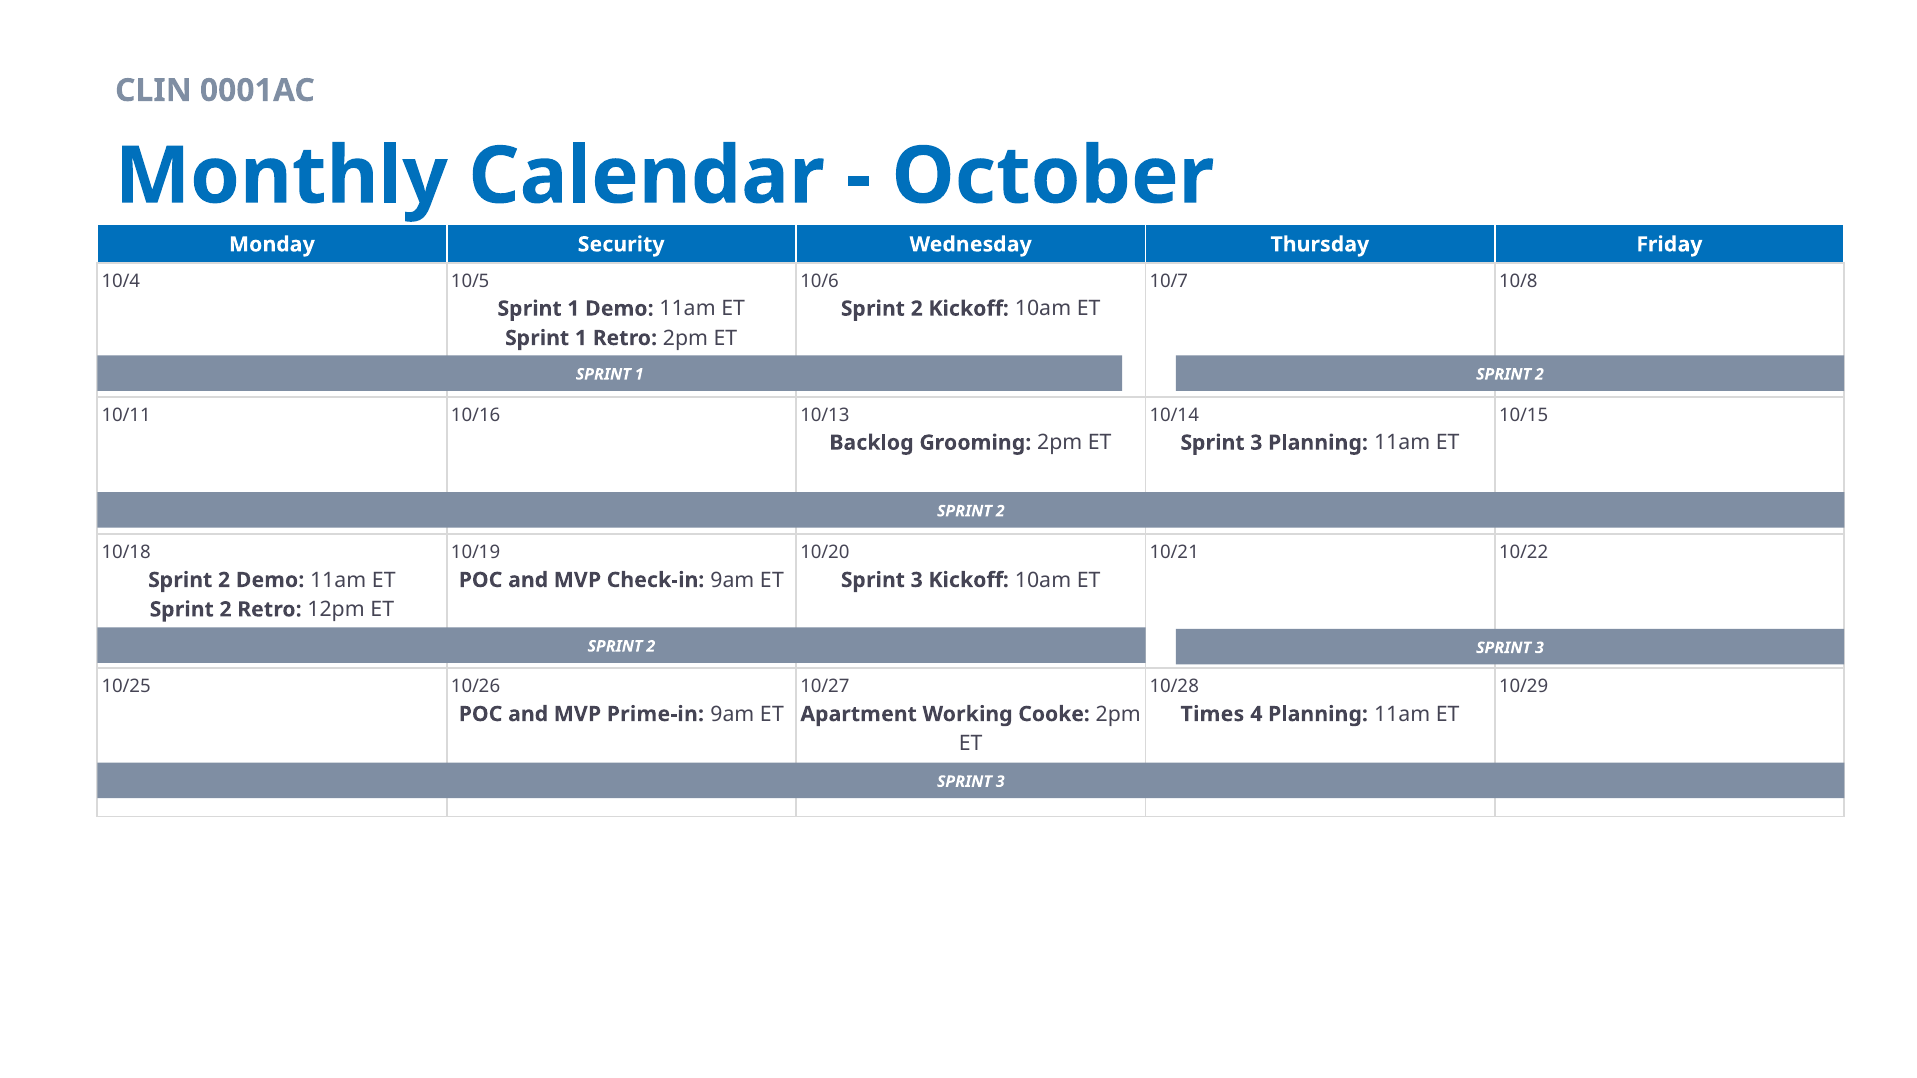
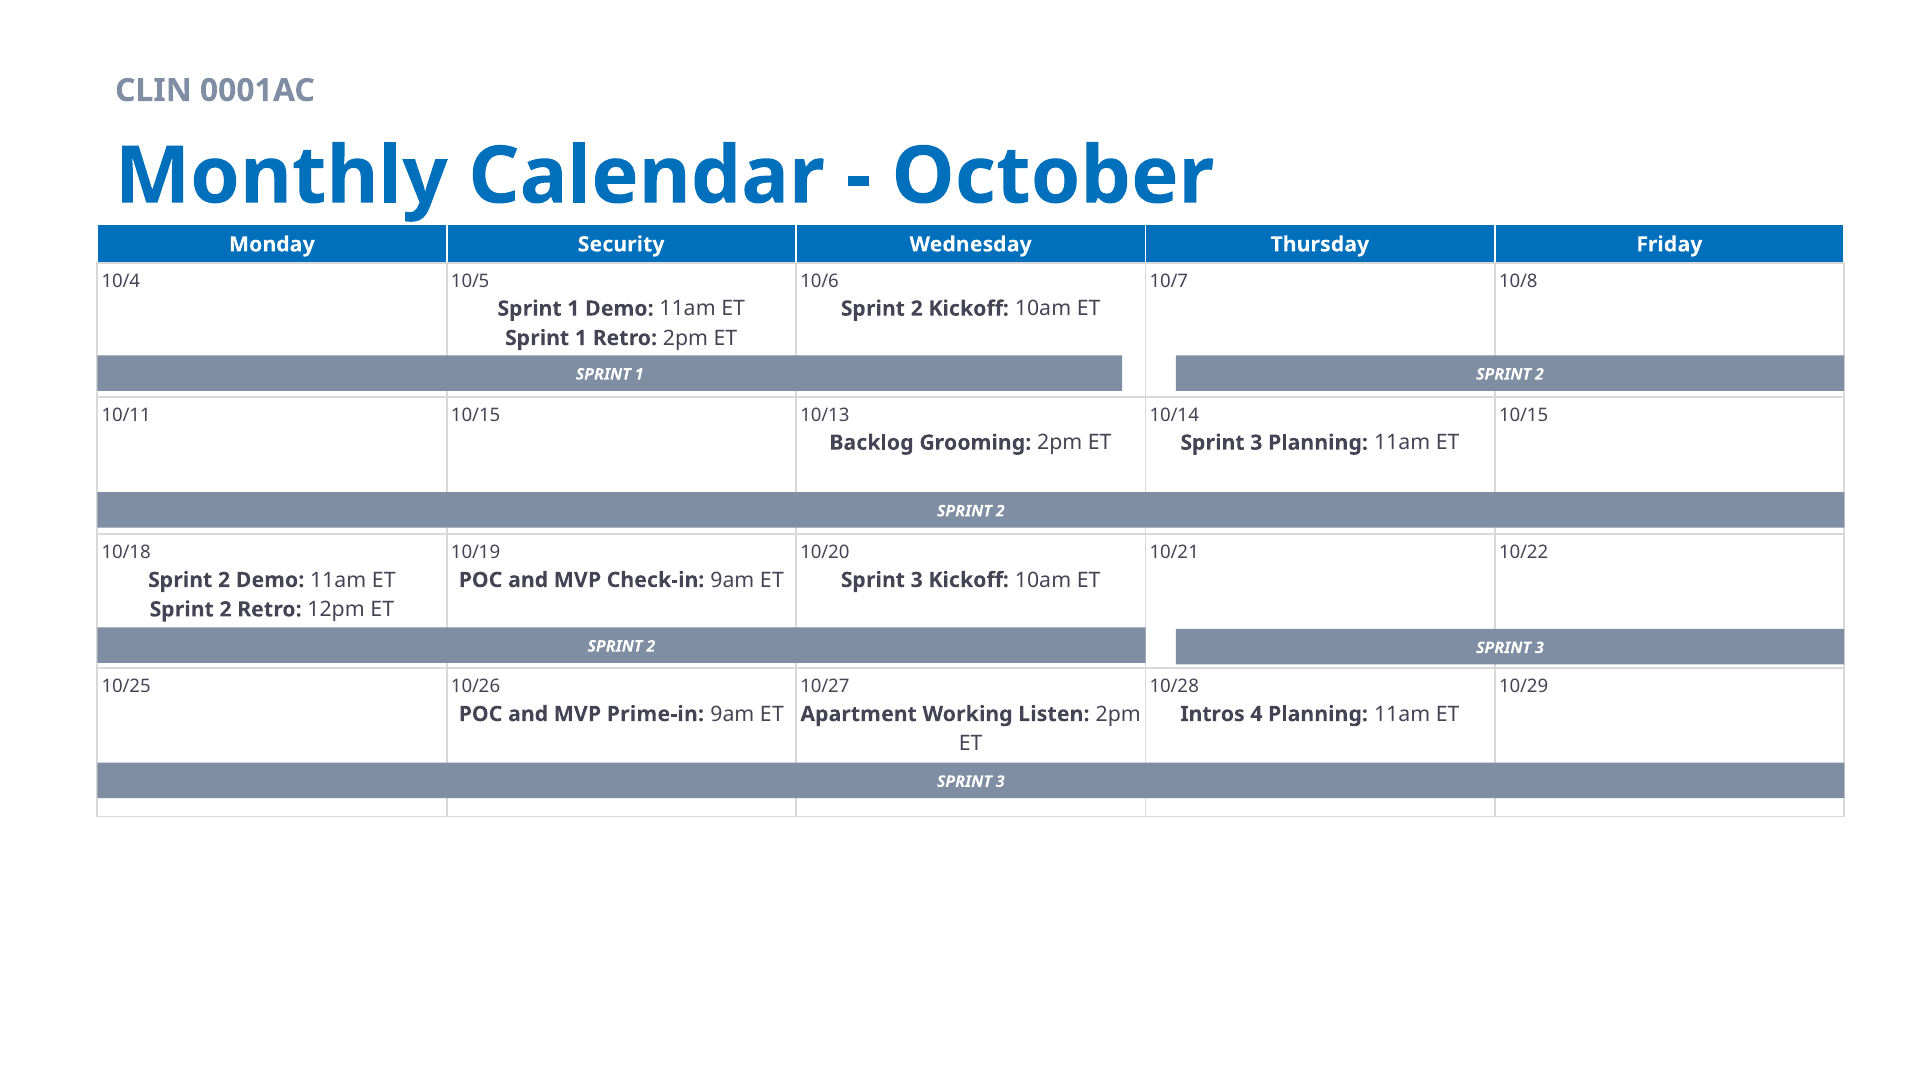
10/11 10/16: 10/16 -> 10/15 (476, 415)
Cooke: Cooke -> Listen (1054, 714)
Times: Times -> Intros (1213, 714)
